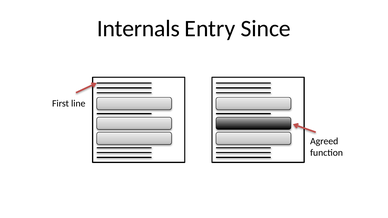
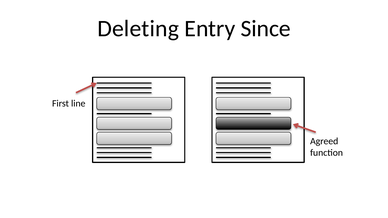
Internals: Internals -> Deleting (138, 29)
